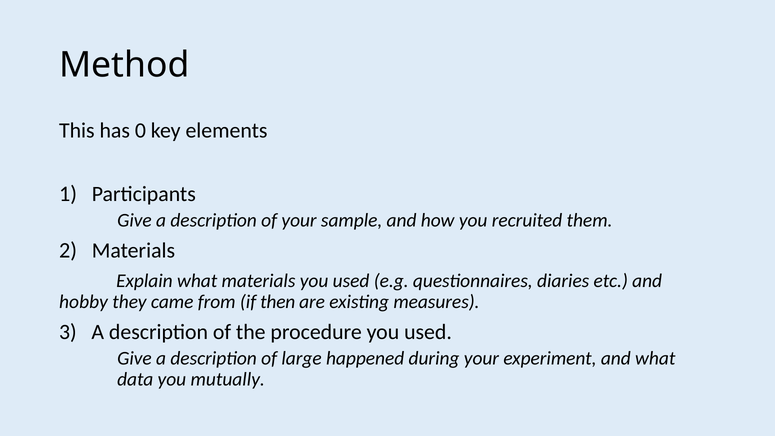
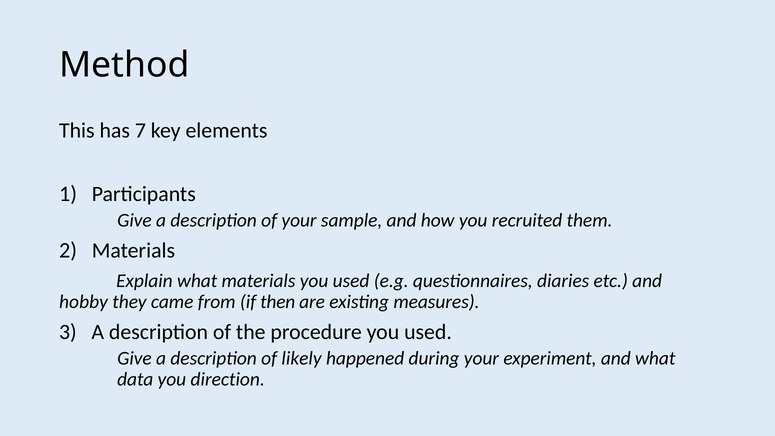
0: 0 -> 7 (140, 131)
large: large -> likely (302, 358)
mutually: mutually -> direction (228, 379)
